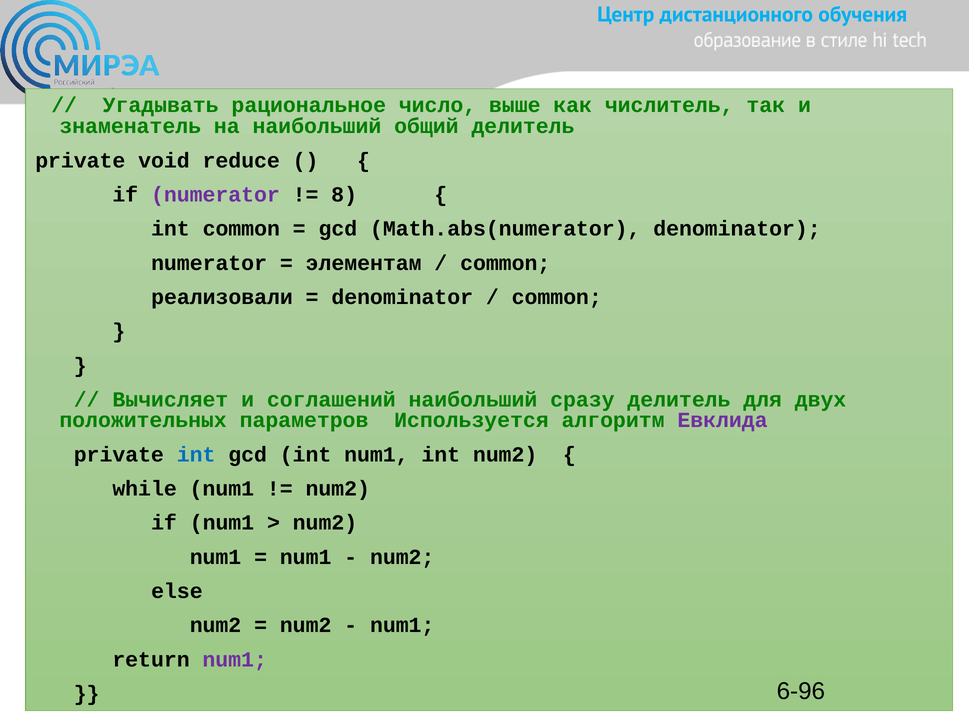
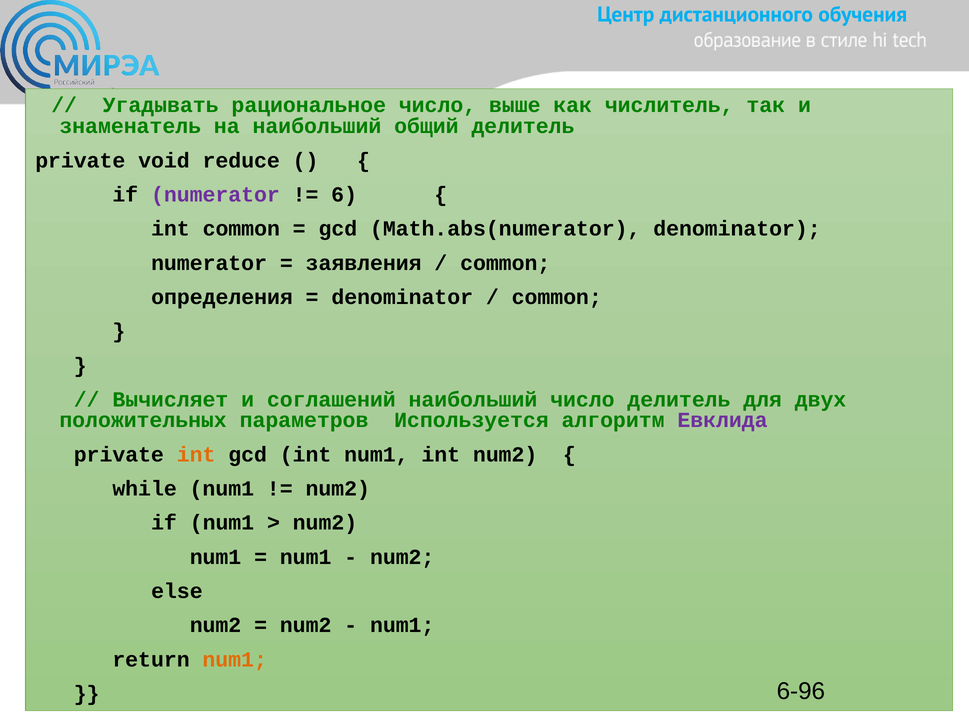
8: 8 -> 6 (344, 195)
элементам: элементам -> заявления (364, 263)
реализовали: реализовали -> определения (222, 297)
наибольший сразу: сразу -> число (582, 399)
int colour: blue -> orange (196, 454)
num1 colour: purple -> orange (235, 659)
